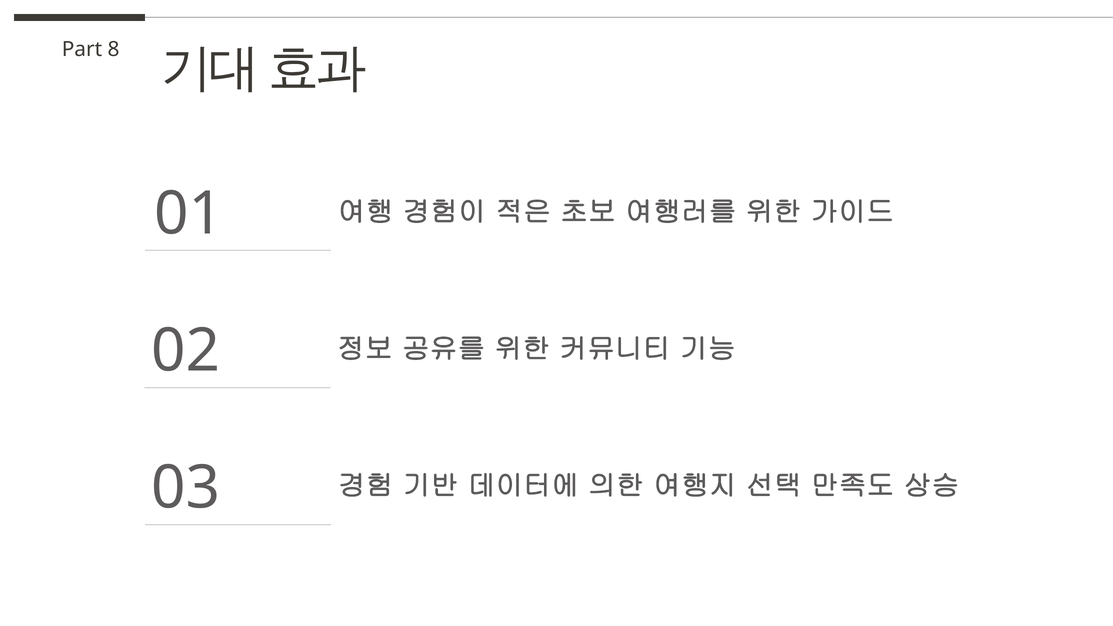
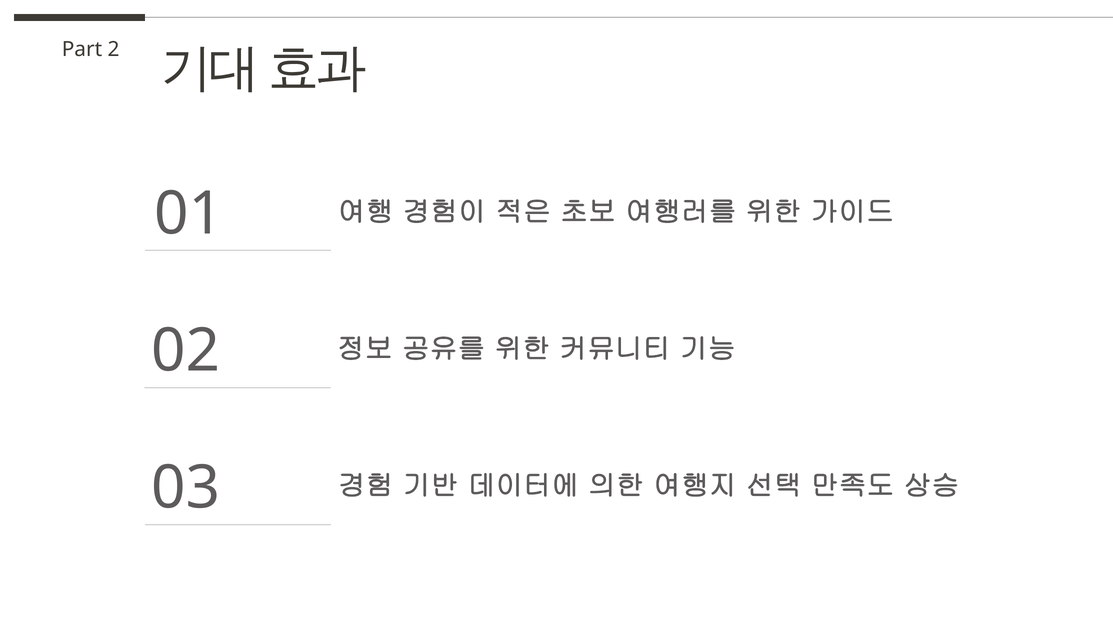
8: 8 -> 2 (114, 50)
